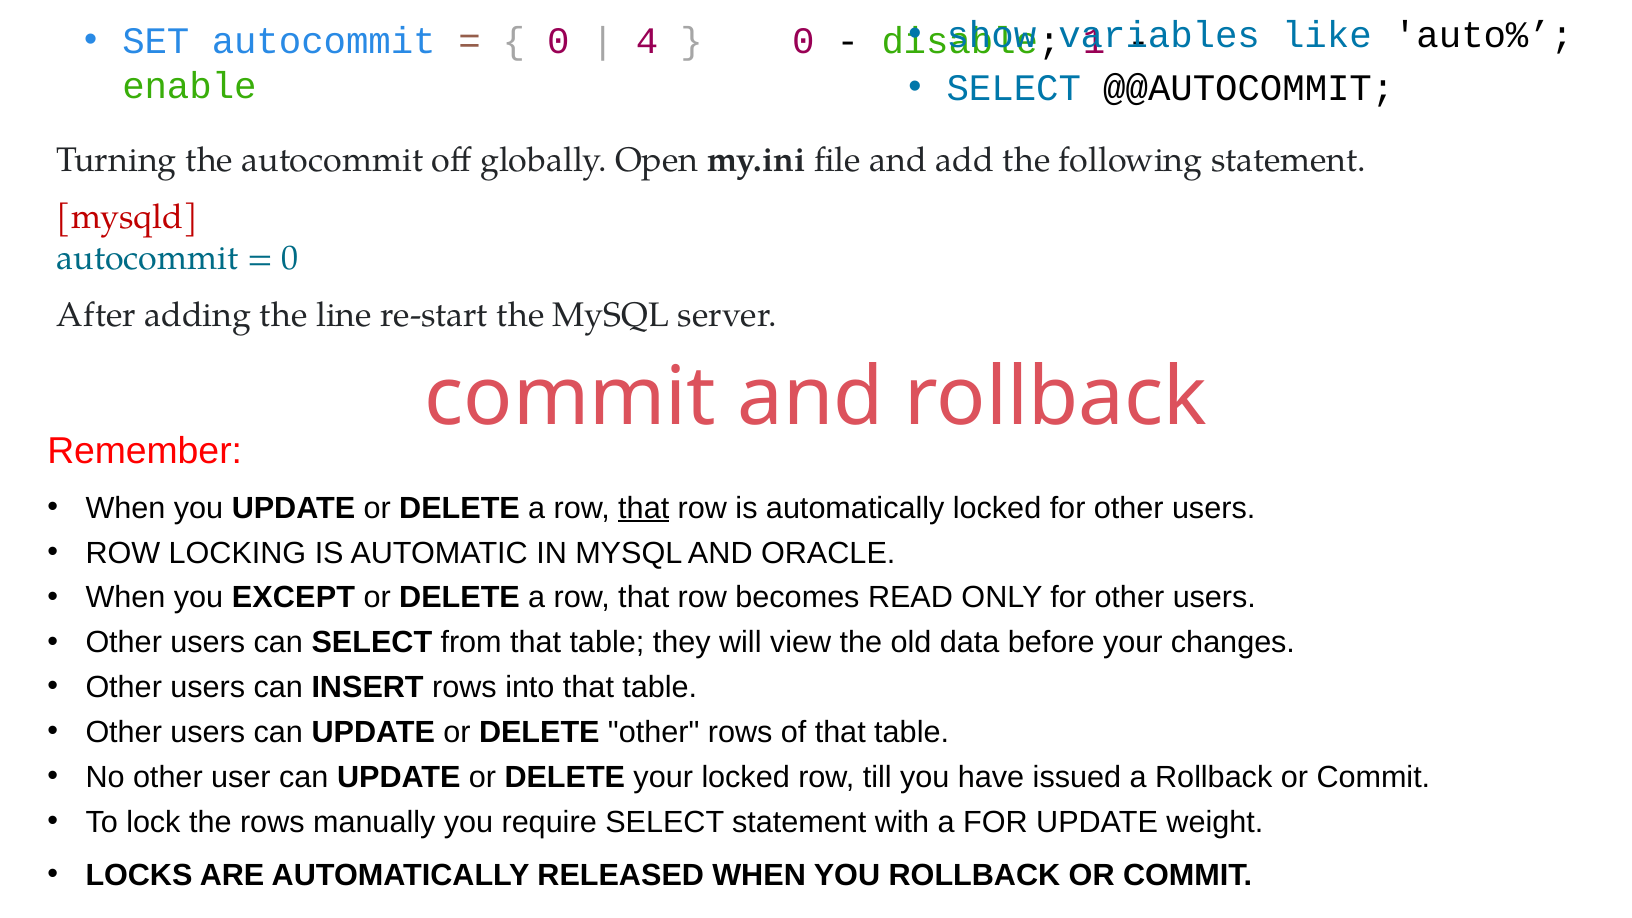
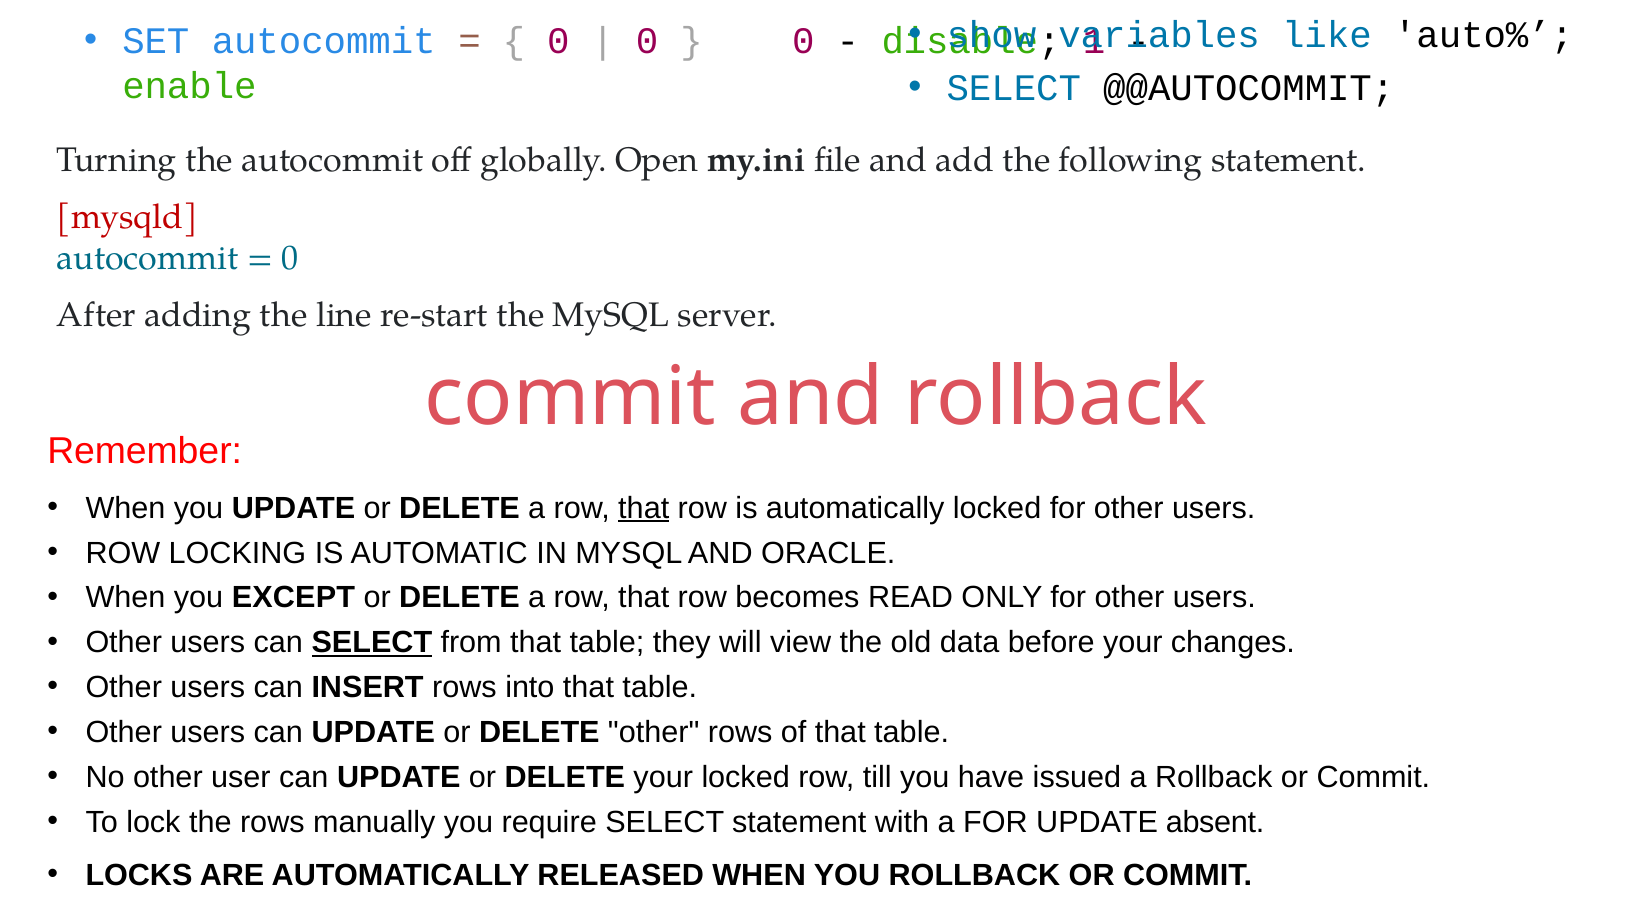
4: 4 -> 0 (647, 41)
SELECT underline: none -> present (372, 643)
weight: weight -> absent (1215, 822)
